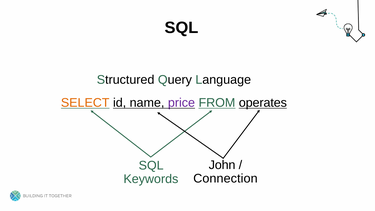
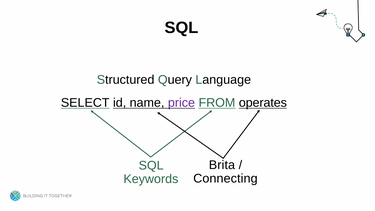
SELECT colour: orange -> black (85, 103)
John: John -> Brita (222, 165)
Connection: Connection -> Connecting (225, 179)
